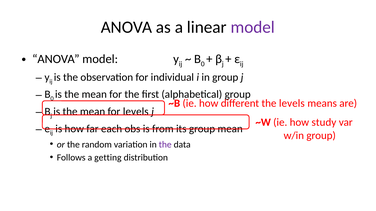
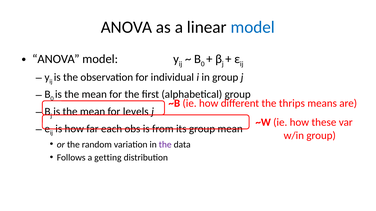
model colour: purple -> blue (253, 27)
the levels: levels -> thrips (292, 104)
study: study -> these (324, 123)
